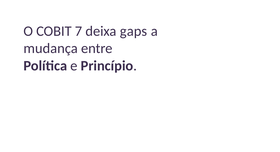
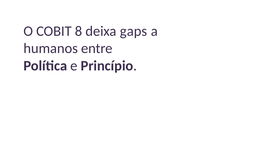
7: 7 -> 8 (79, 31)
mudança: mudança -> humanos (51, 48)
